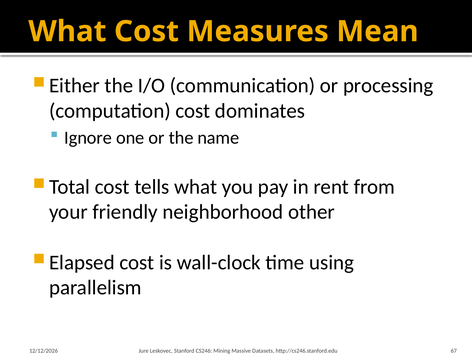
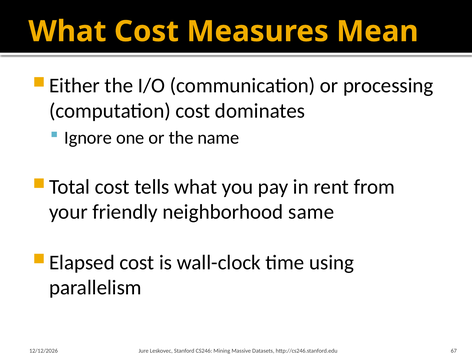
other: other -> same (311, 212)
